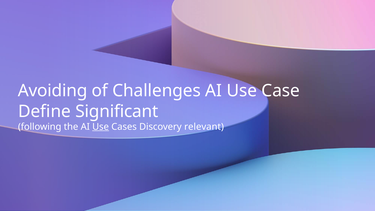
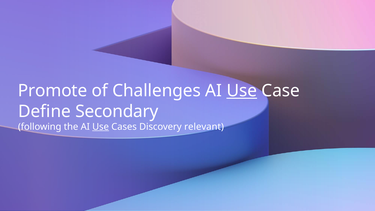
Avoiding: Avoiding -> Promote (53, 91)
Use underline: none -> present (242, 91)
Significant: Significant -> Secondary (117, 111)
